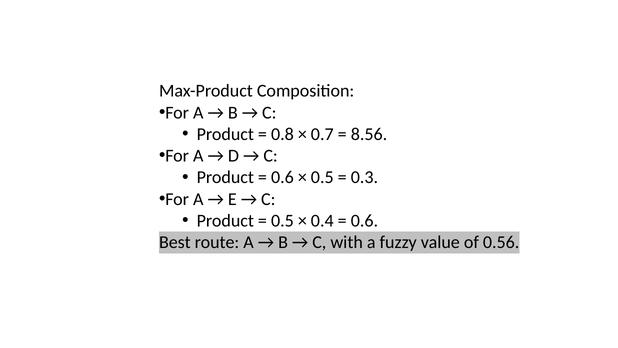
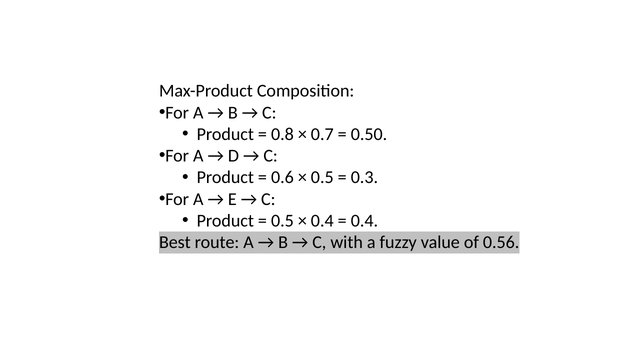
8.56: 8.56 -> 0.50 (369, 134)
0.6: 0.6 -> 0.4 (364, 221)
